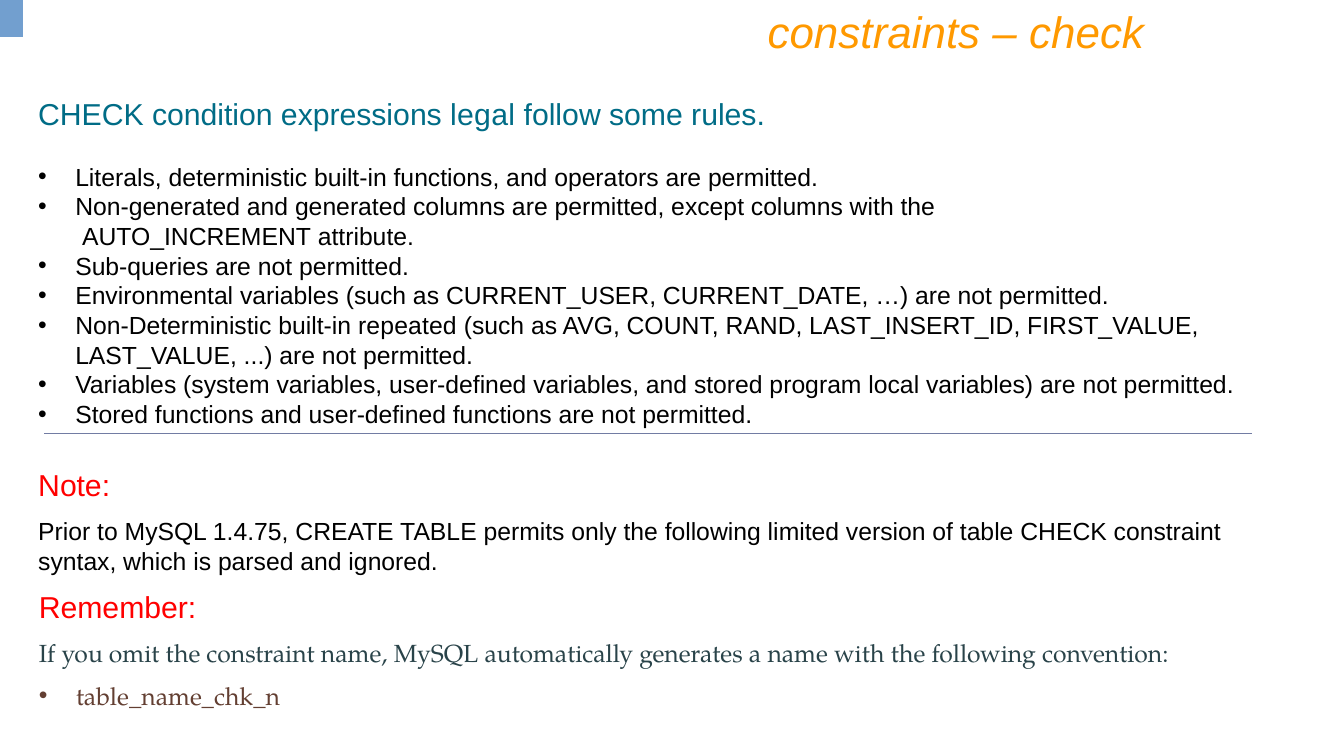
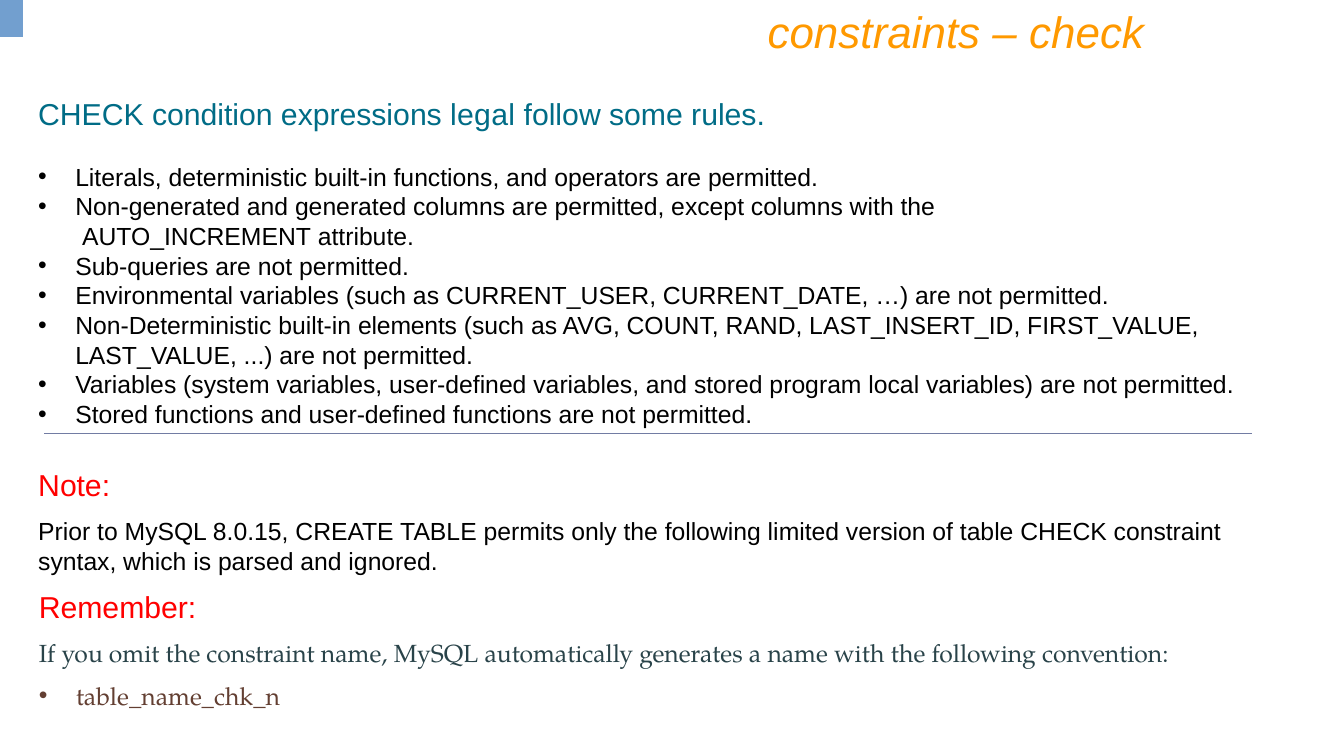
repeated: repeated -> elements (408, 326)
1.4.75: 1.4.75 -> 8.0.15 (251, 532)
